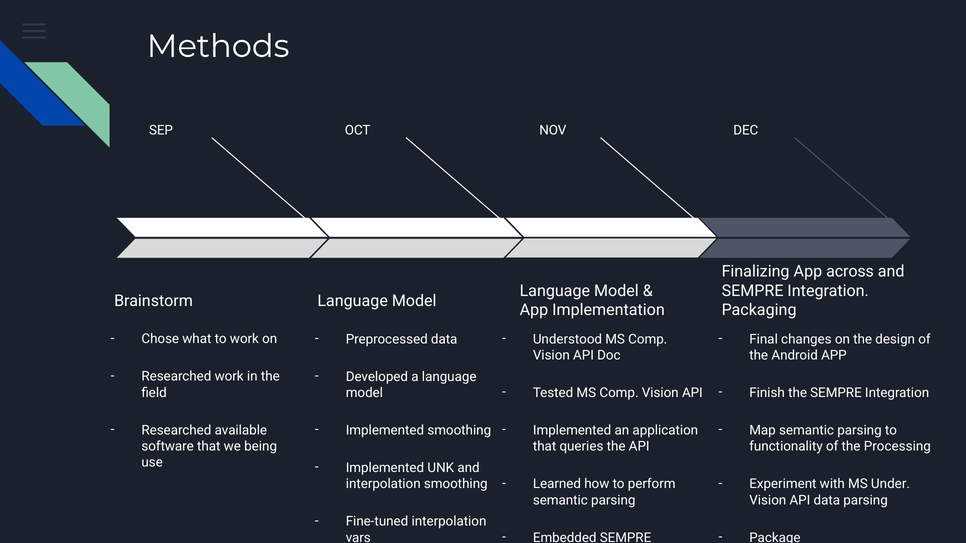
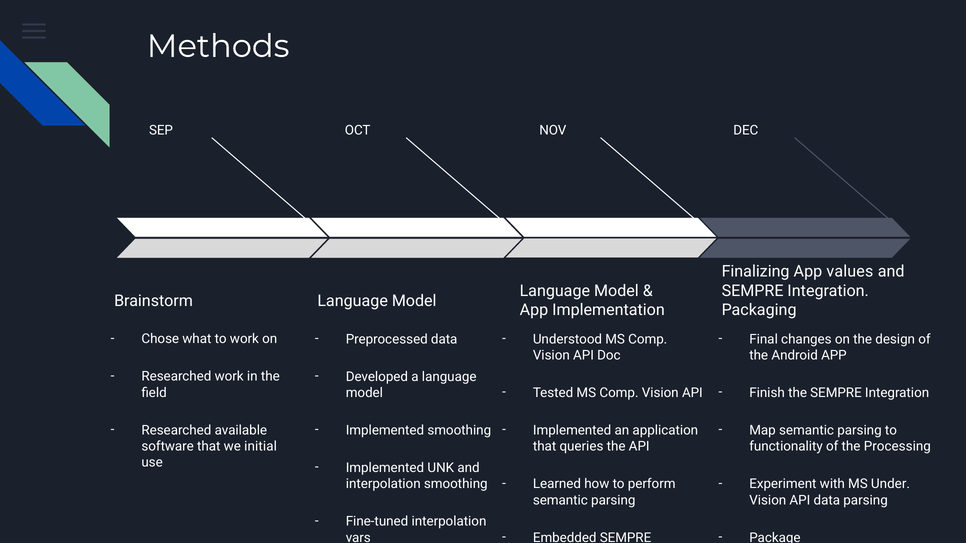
across: across -> values (850, 272)
we being: being -> initial (261, 447)
